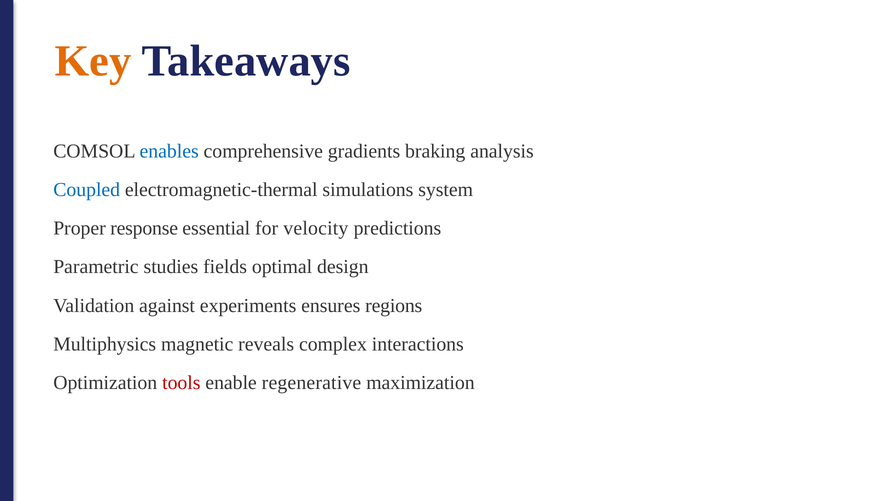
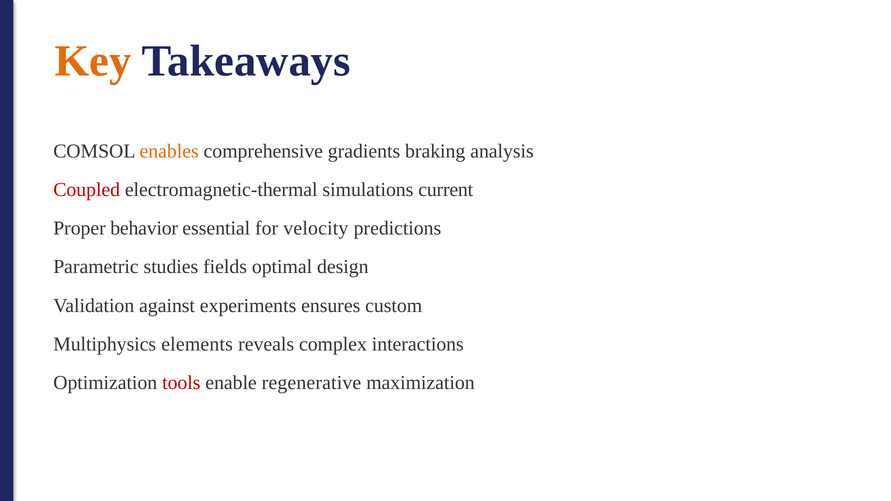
enables colour: blue -> orange (169, 151)
Coupled colour: blue -> red (87, 190)
system: system -> current (446, 190)
response: response -> behavior (144, 228)
regions: regions -> custom (394, 306)
magnetic: magnetic -> elements (197, 344)
